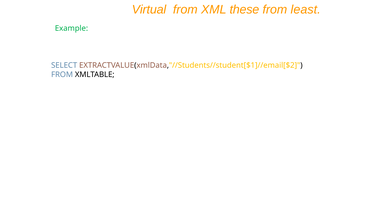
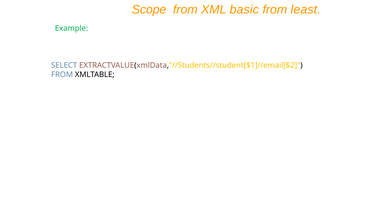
Virtual: Virtual -> Scope (149, 10)
these: these -> basic (244, 10)
